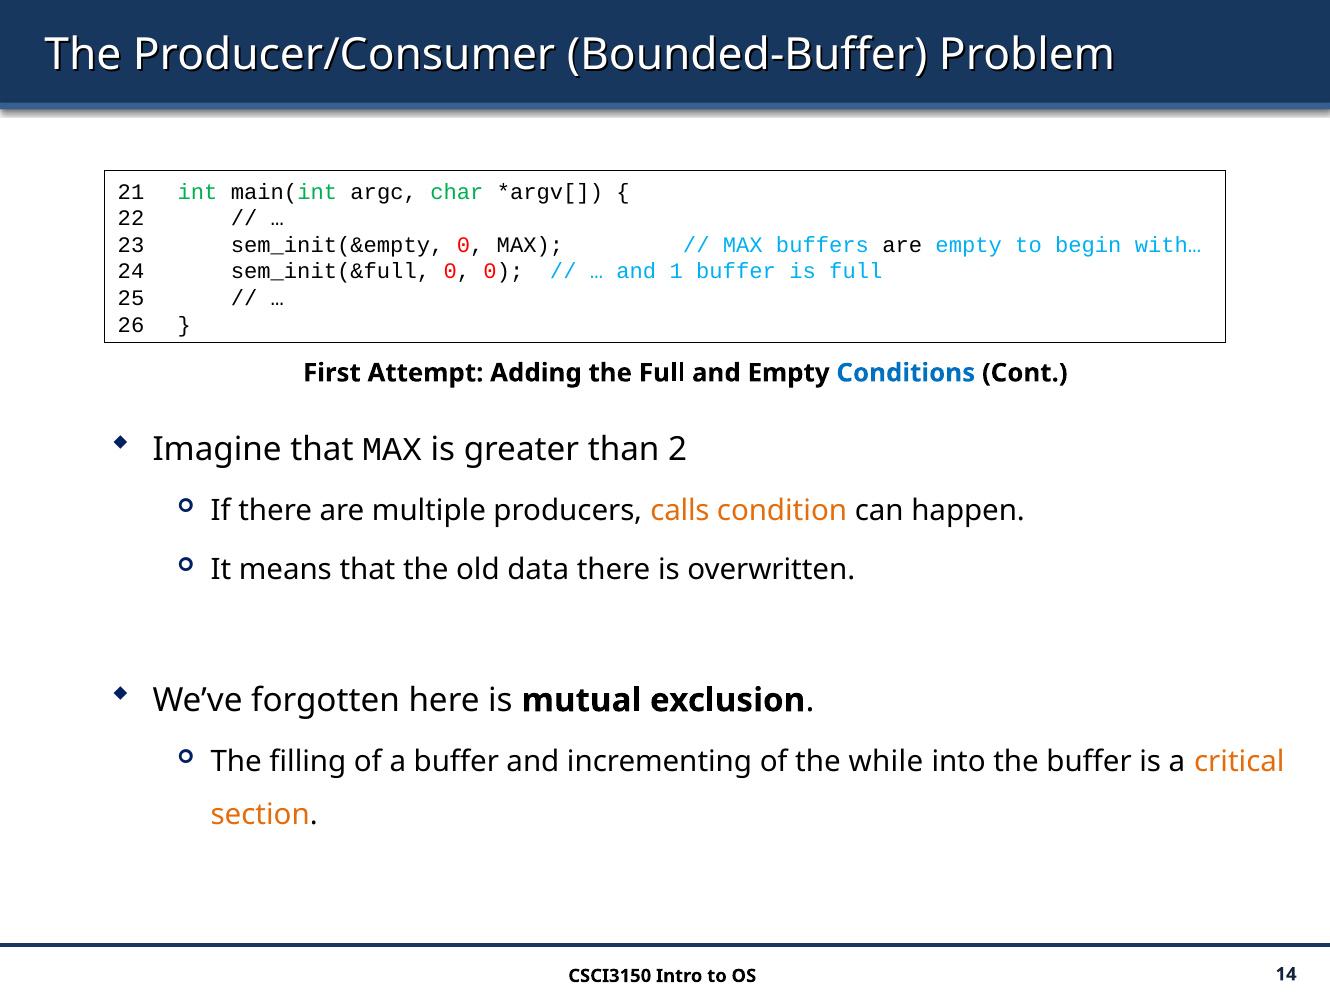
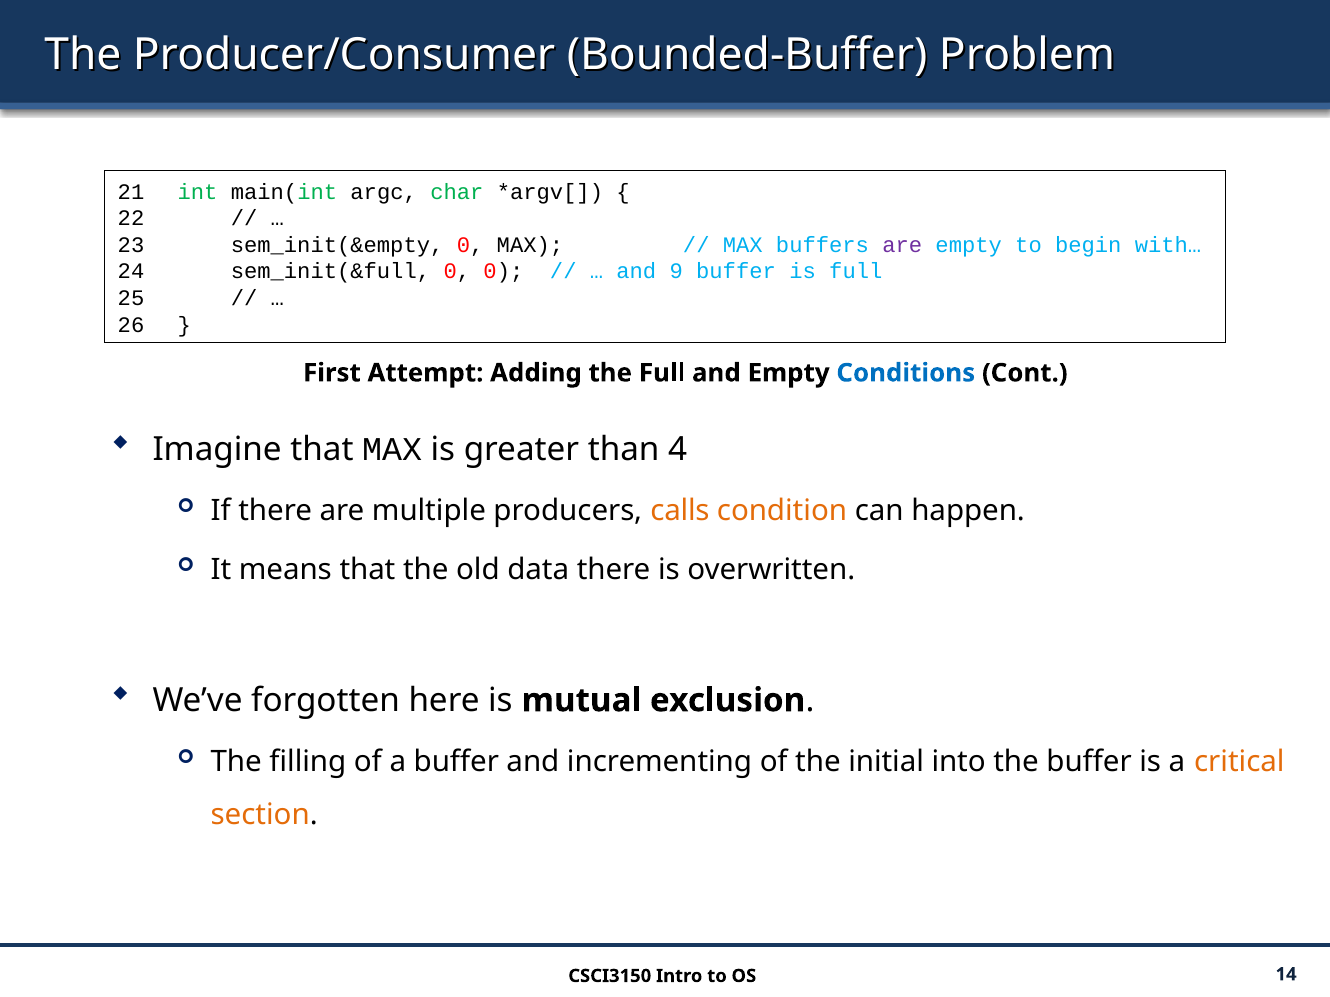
are colour: black -> purple (902, 245)
1: 1 -> 9 (676, 272)
2: 2 -> 4 (678, 450)
while: while -> initial (886, 762)
